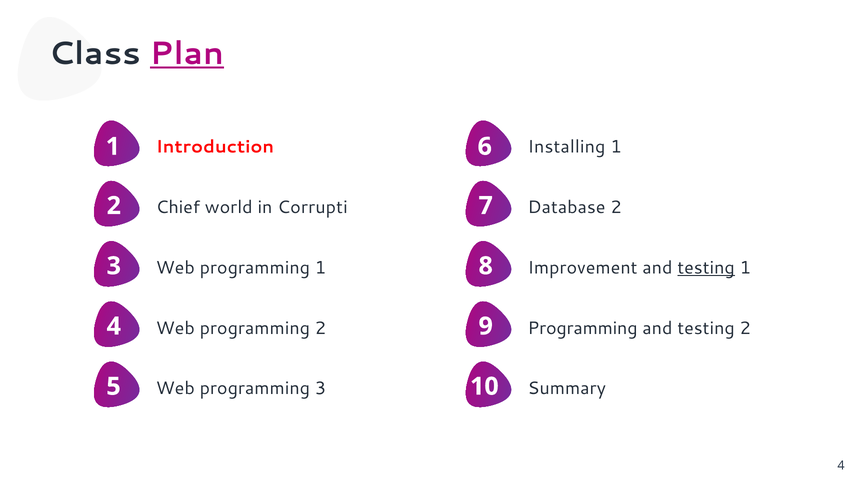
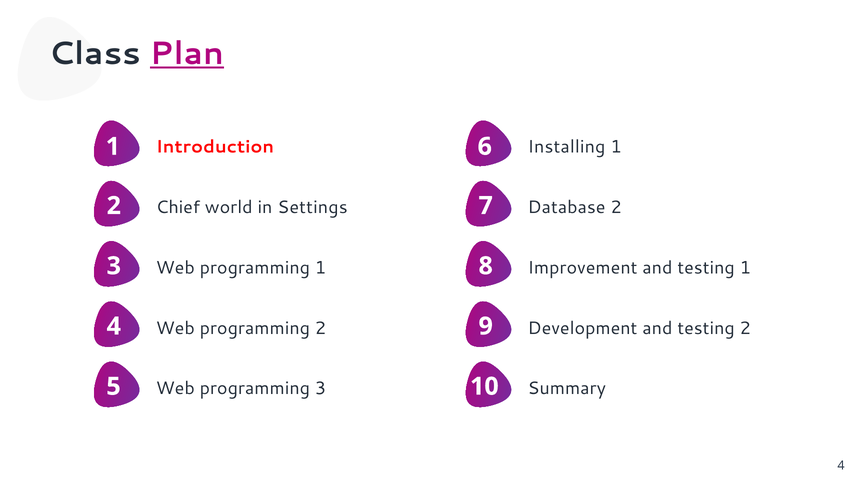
Corrupti: Corrupti -> Settings (313, 208)
testing underline: present -> none (706, 268)
Programming: Programming -> Development (582, 328)
